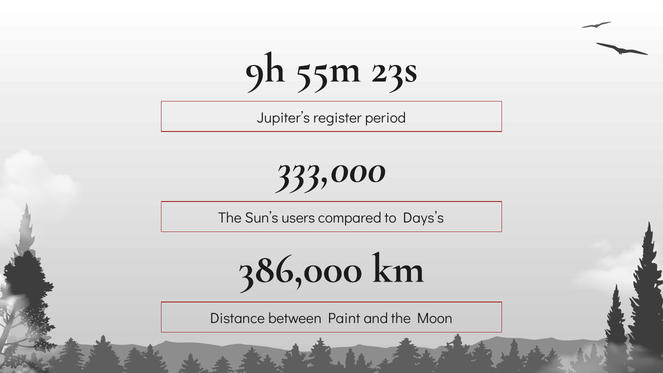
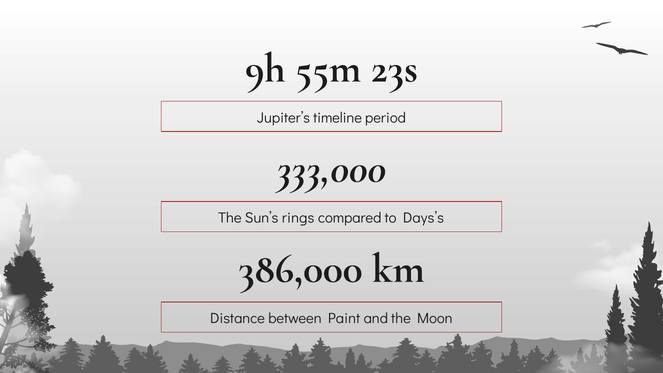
register: register -> timeline (338, 118)
users: users -> rings (298, 218)
